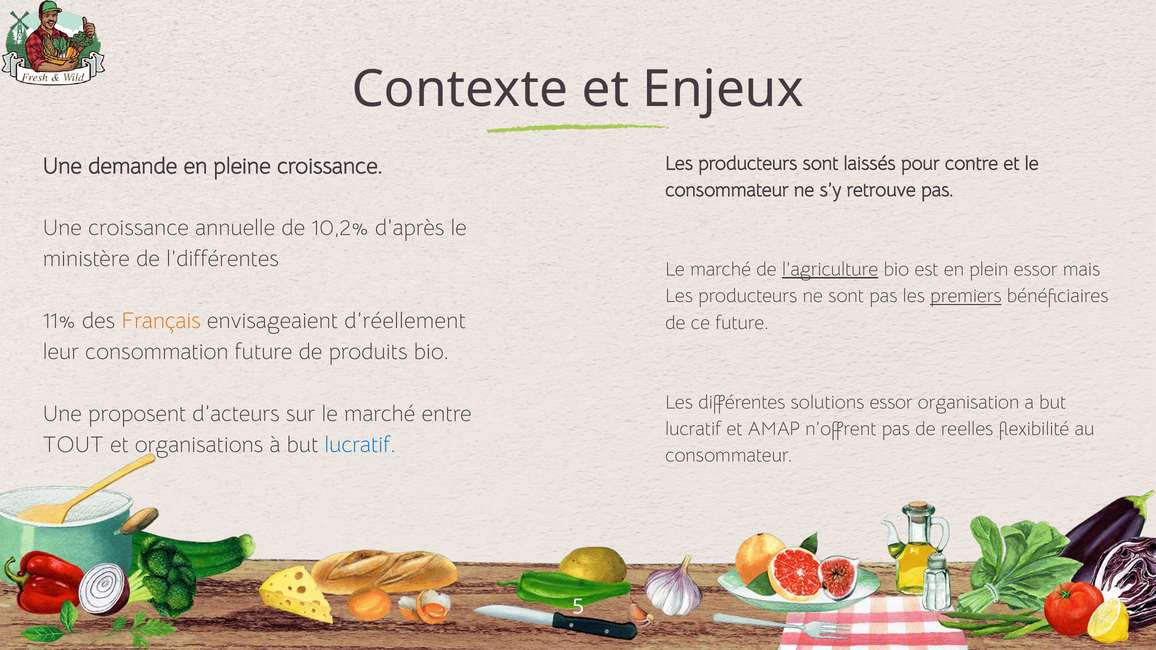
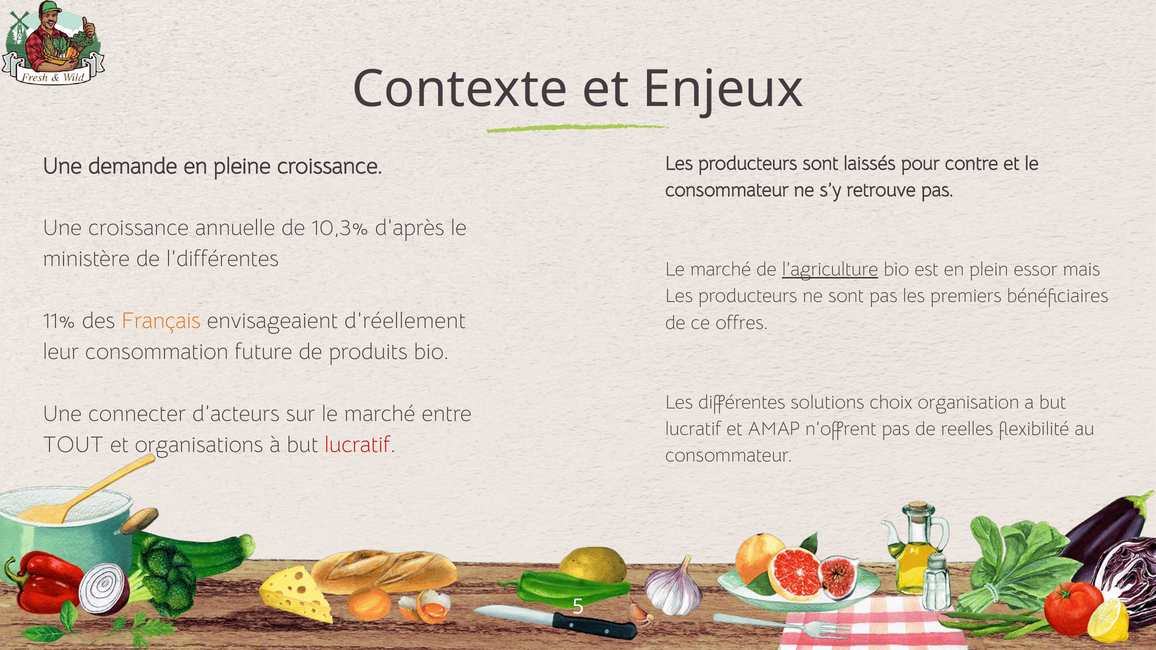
10,2%: 10,2% -> 10,3% (340, 228)
premiers underline: present -> none (966, 296)
ce future: future -> offres (742, 323)
solutions essor: essor -> choix (891, 403)
proposent: proposent -> connecter (137, 414)
lucratif colour: blue -> red (360, 445)
